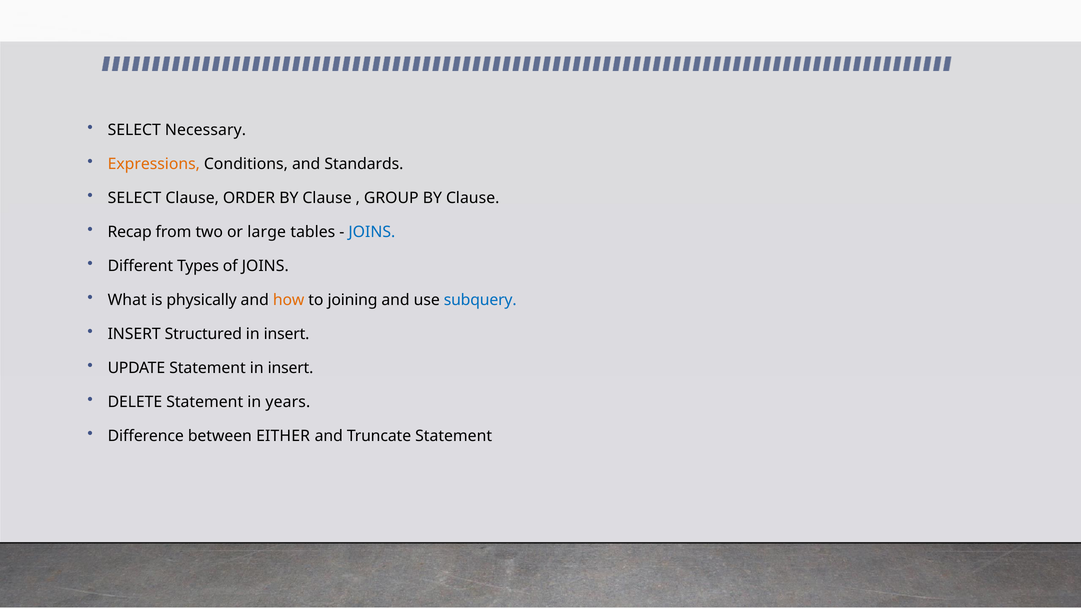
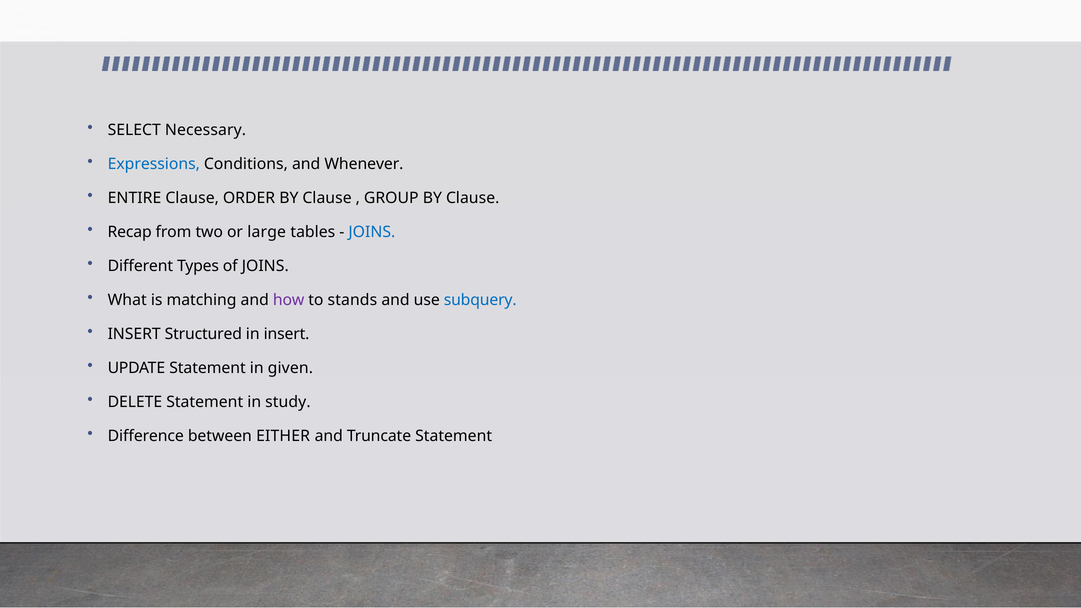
Expressions colour: orange -> blue (154, 164)
Standards: Standards -> Whenever (364, 164)
SELECT: SELECT -> ENTIRE (135, 198)
physically: physically -> matching (202, 300)
how colour: orange -> purple (289, 300)
joining: joining -> stands (352, 300)
Statement in insert: insert -> given (290, 368)
years: years -> study (288, 402)
